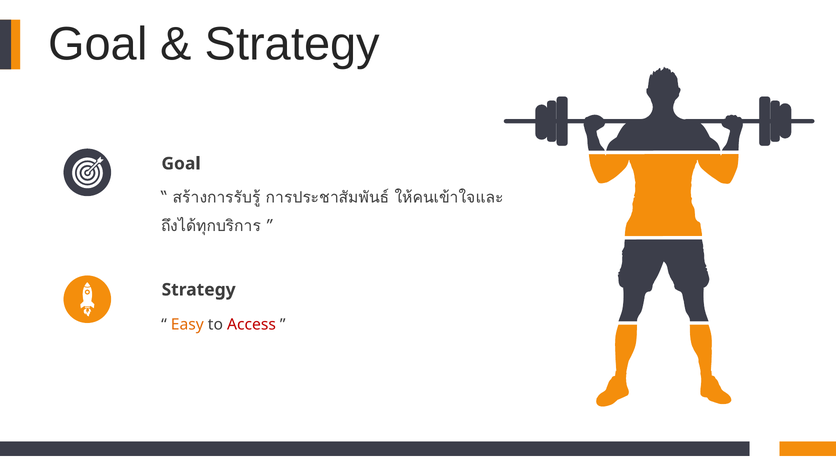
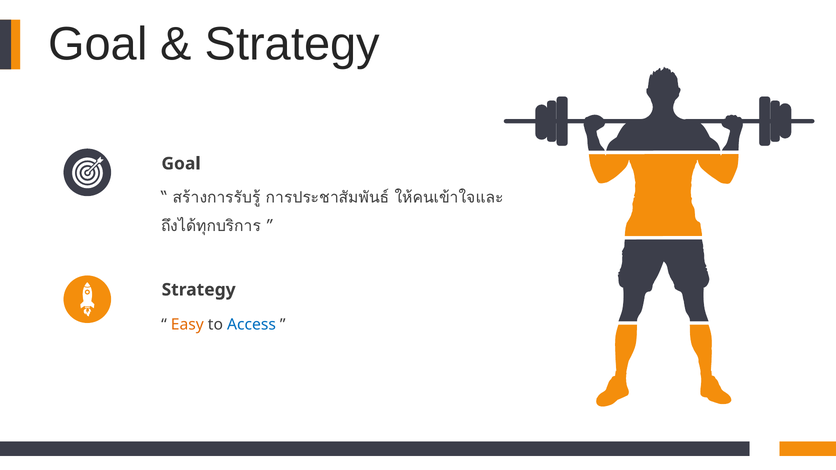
Access colour: red -> blue (251, 325)
